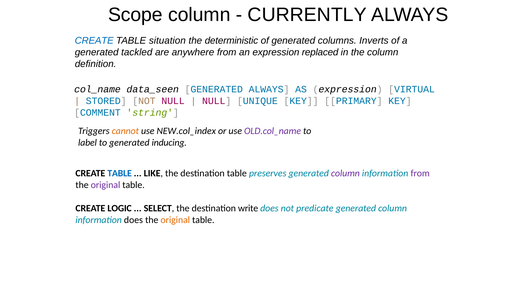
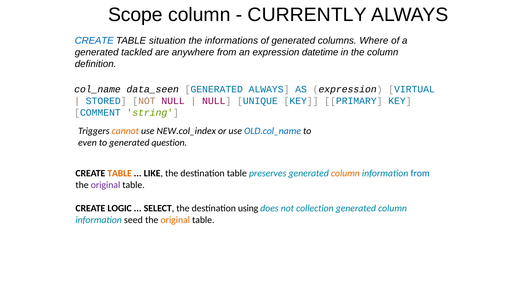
deterministic: deterministic -> informations (231, 41)
Inverts: Inverts -> Where (374, 41)
replaced: replaced -> datetime (320, 52)
OLD.col_name colour: purple -> blue (273, 131)
label: label -> even (87, 142)
inducing: inducing -> question (169, 142)
TABLE colour: blue -> orange (120, 173)
column colour: purple -> orange (345, 173)
from colour: purple -> blue (420, 173)
write: write -> using (248, 208)
predicate: predicate -> collection (315, 208)
information does: does -> seed (133, 220)
